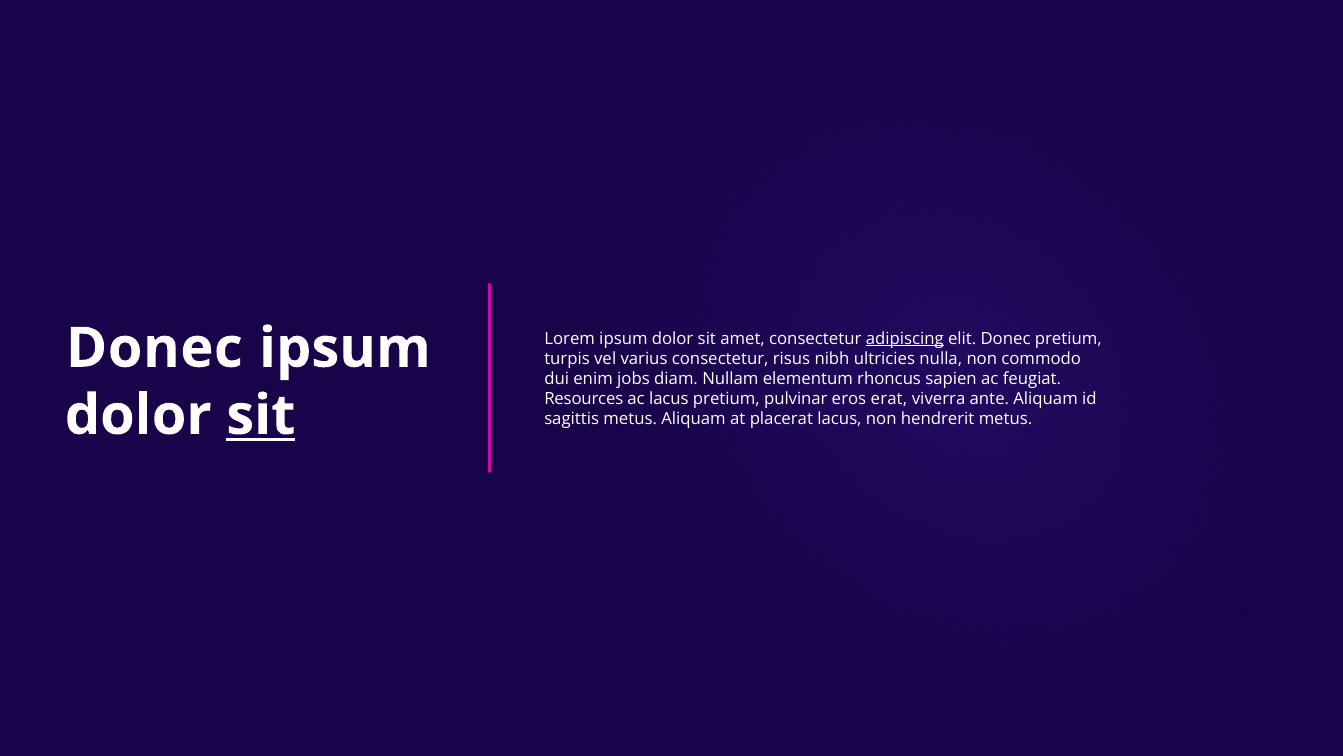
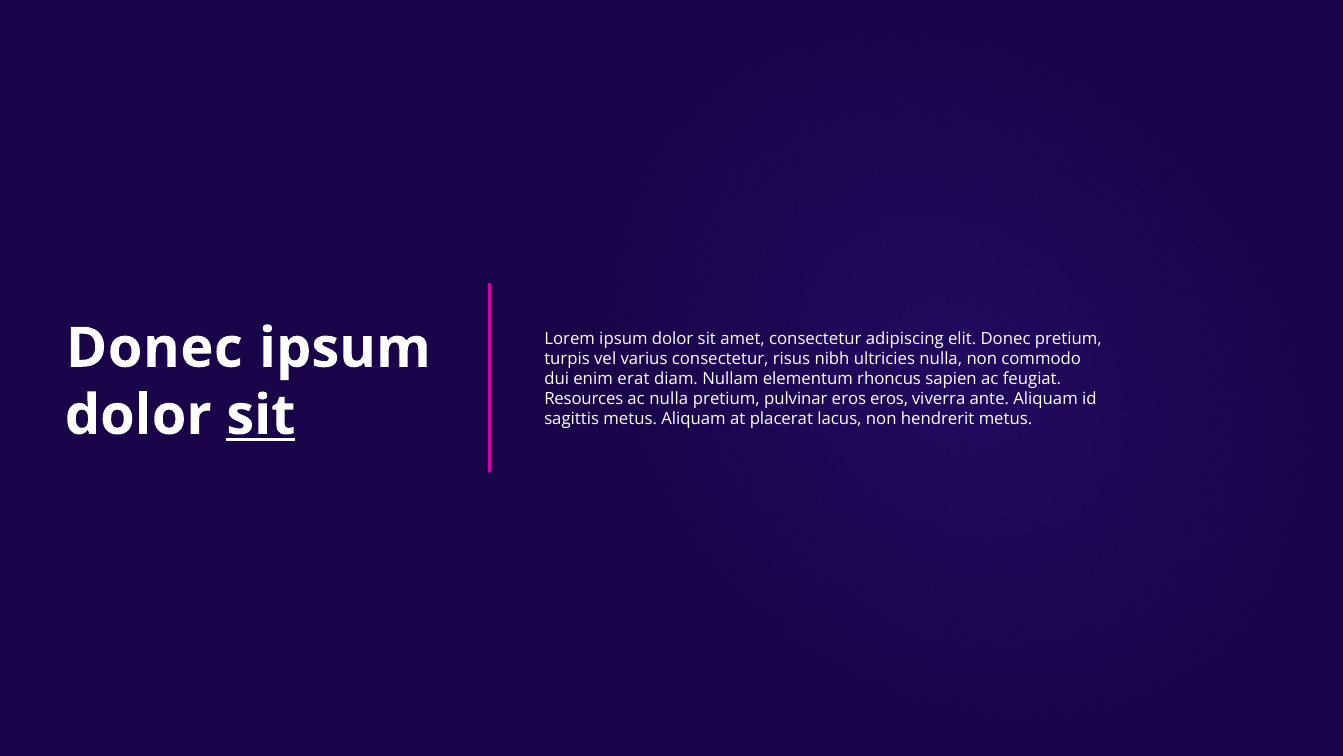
adipiscing underline: present -> none (905, 338)
jobs: jobs -> erat (633, 379)
ac lacus: lacus -> nulla (669, 399)
eros erat: erat -> eros (889, 399)
